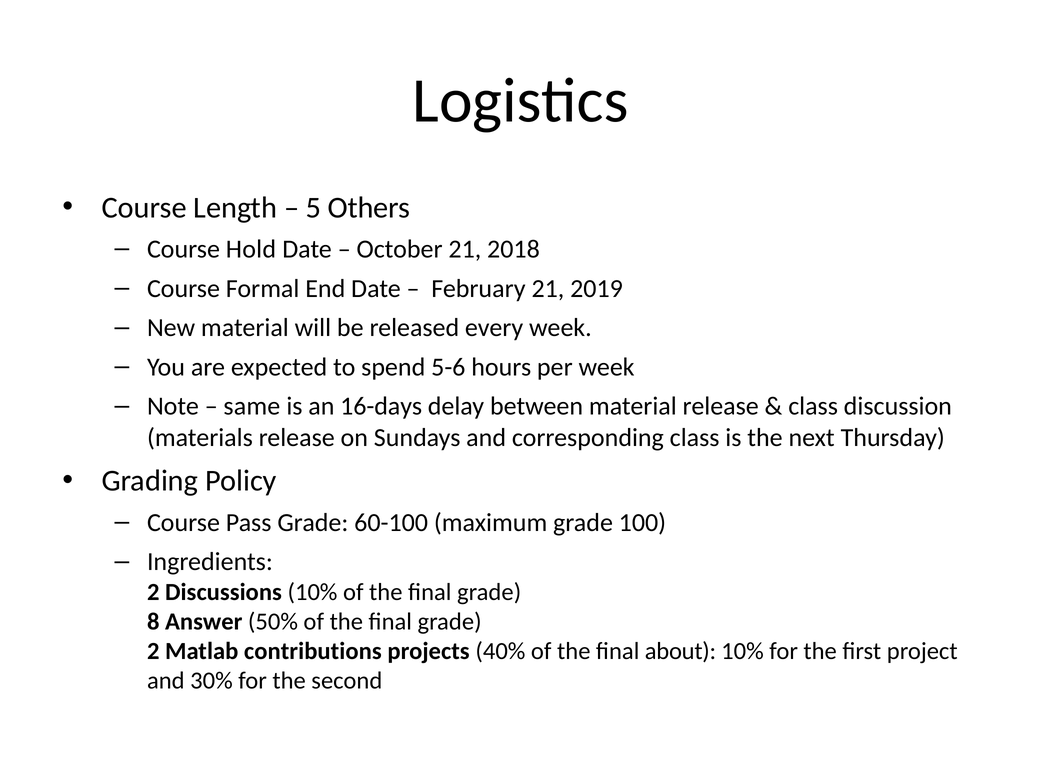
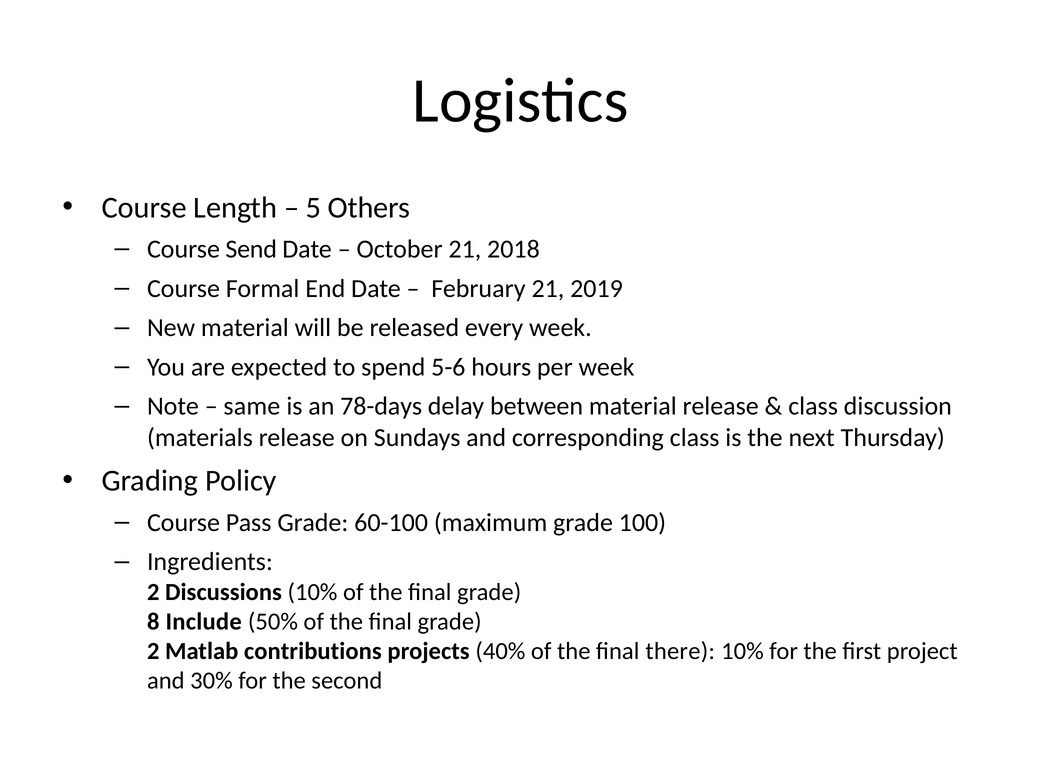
Hold: Hold -> Send (251, 249)
16-days: 16-days -> 78-days (381, 407)
Answer: Answer -> Include (204, 622)
about: about -> there (680, 652)
